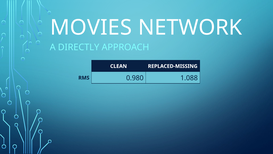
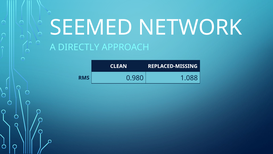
MOVIES: MOVIES -> SEEMED (91, 27)
